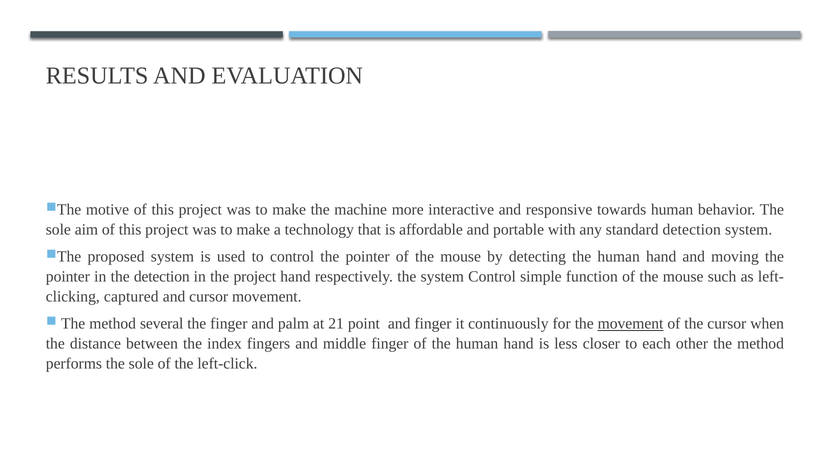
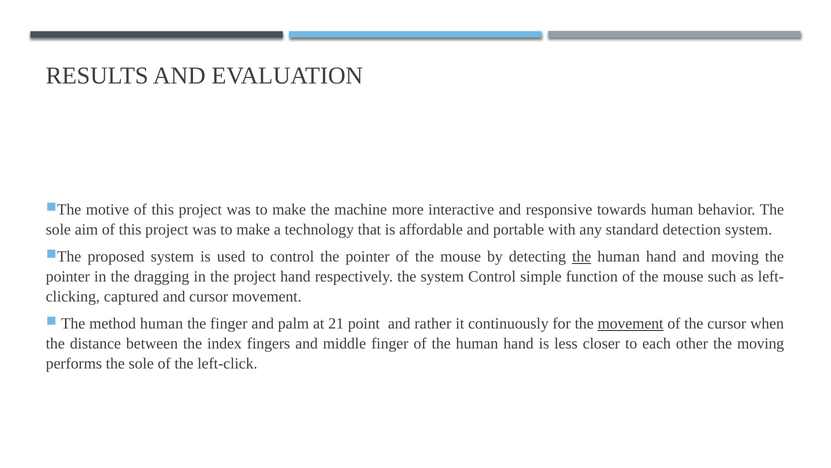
the underline: none -> present (582, 256)
the detection: detection -> dragging (162, 276)
method several: several -> human (162, 323)
and finger: finger -> rather (433, 323)
other the method: method -> moving (761, 343)
